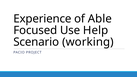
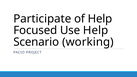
Experience: Experience -> Participate (42, 19)
of Able: Able -> Help (100, 19)
